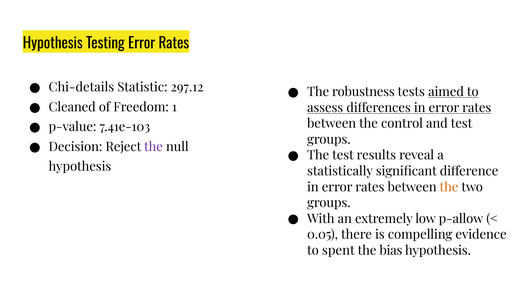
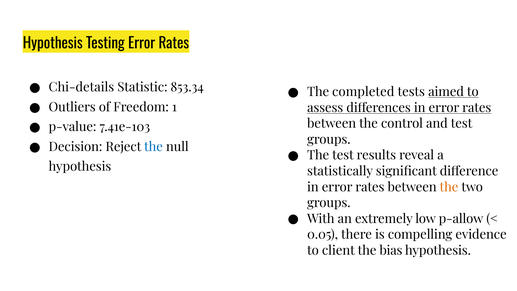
297.12: 297.12 -> 853.34 (187, 87)
robustness: robustness -> completed (363, 92)
Cleaned: Cleaned -> Outliers (72, 107)
the colour: purple -> blue (153, 147)
spent: spent -> client (338, 250)
